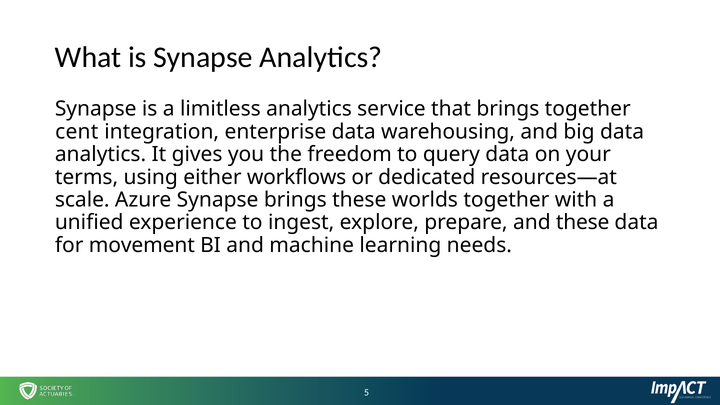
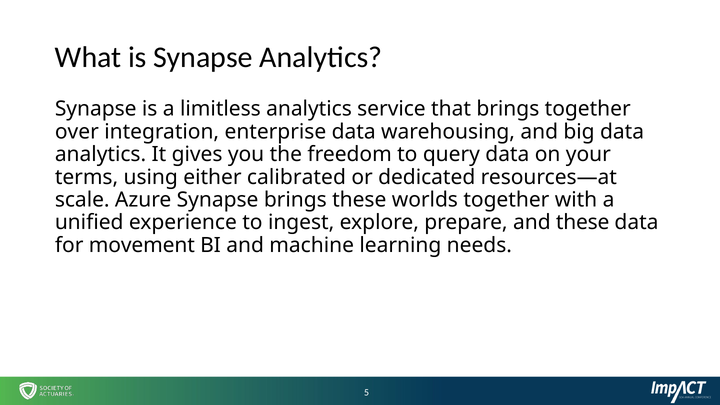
cent: cent -> over (77, 132)
workflows: workflows -> calibrated (296, 177)
